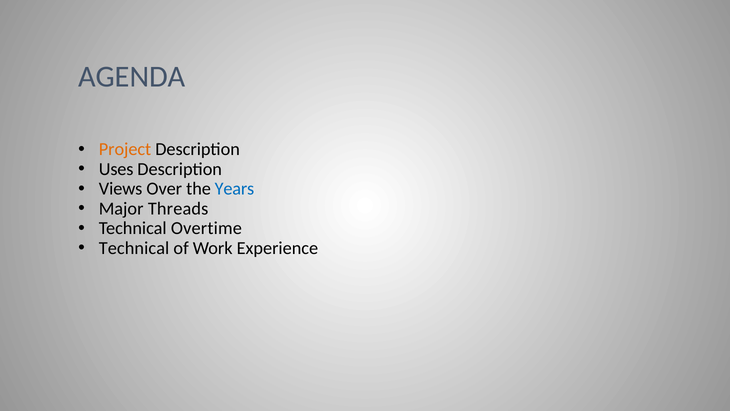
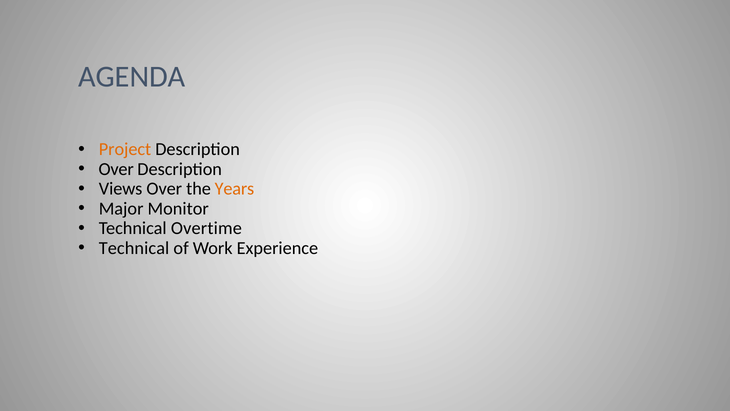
Uses: Uses -> Over (116, 169)
Years colour: blue -> orange (234, 189)
Threads: Threads -> Monitor (178, 208)
